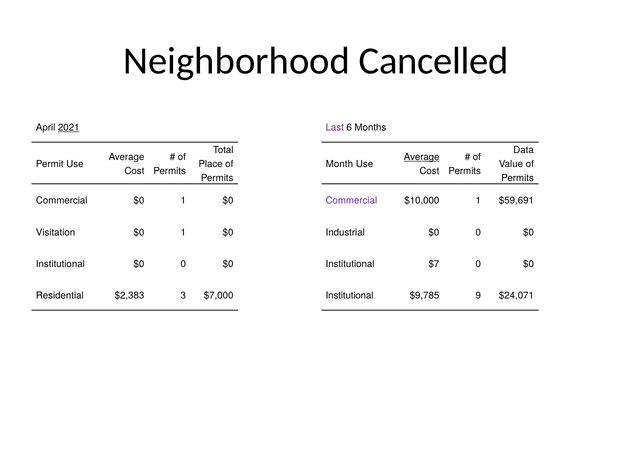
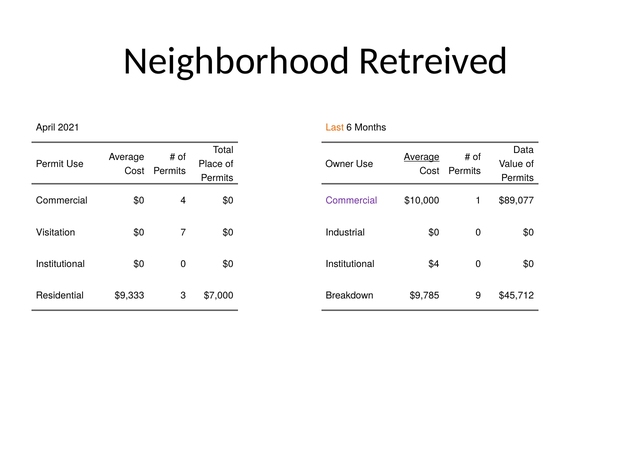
Cancelled: Cancelled -> Retreived (434, 61)
2021 underline: present -> none (69, 127)
Last colour: purple -> orange (335, 127)
Month: Month -> Owner (340, 164)
Commercial $0 1: 1 -> 4 (183, 201)
$59,691: $59,691 -> $89,077 (516, 201)
1: 1 -> 7 (183, 232)
$7: $7 -> $4 (434, 264)
$2,383: $2,383 -> $9,333 (129, 296)
Institutional: Institutional -> Breakdown (350, 296)
$24,071: $24,071 -> $45,712 (516, 296)
